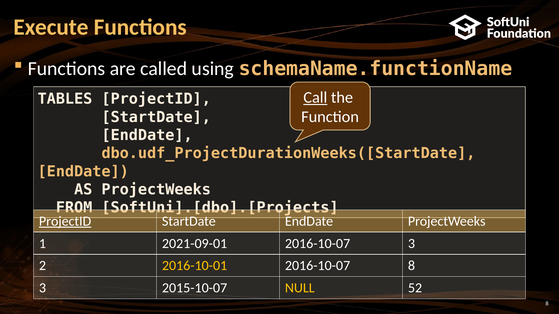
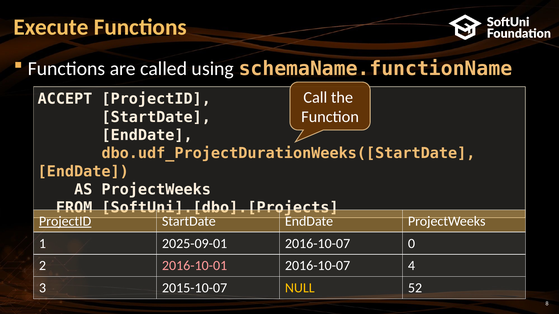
Call underline: present -> none (315, 98)
TABLES: TABLES -> ACCEPT (65, 99)
2021-09-01: 2021-09-01 -> 2025-09-01 (195, 244)
2016-10-07 3: 3 -> 0 (411, 244)
2016-10-01 colour: yellow -> pink (195, 266)
2016-10-07 8: 8 -> 4 (411, 266)
